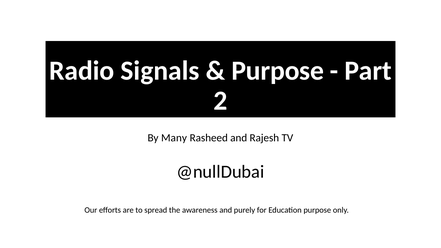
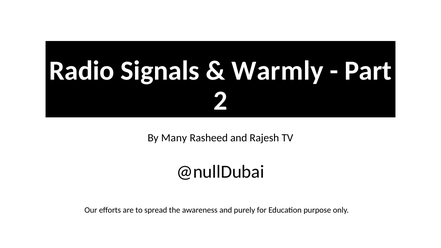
Purpose: Purpose -> Warmly (277, 71)
